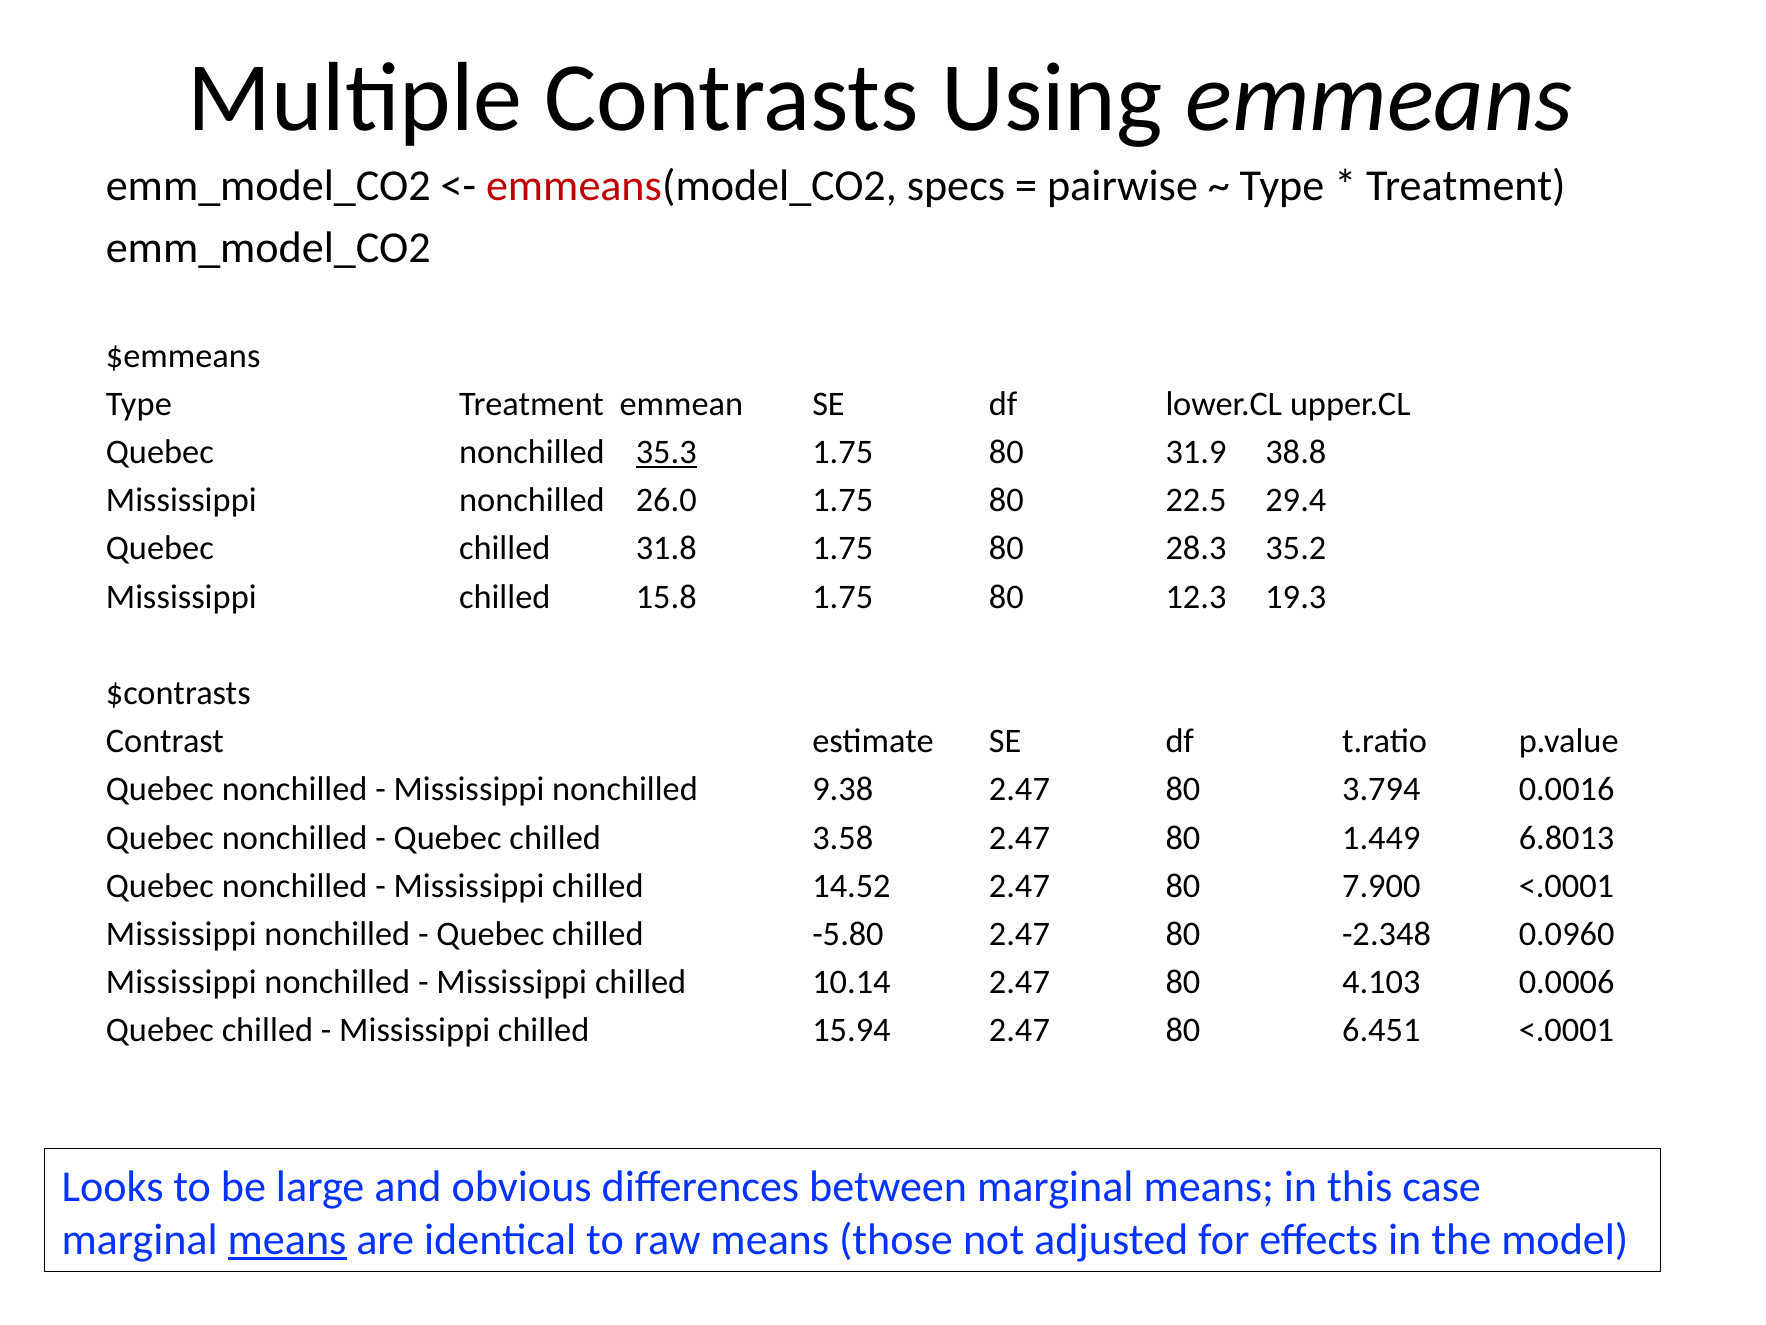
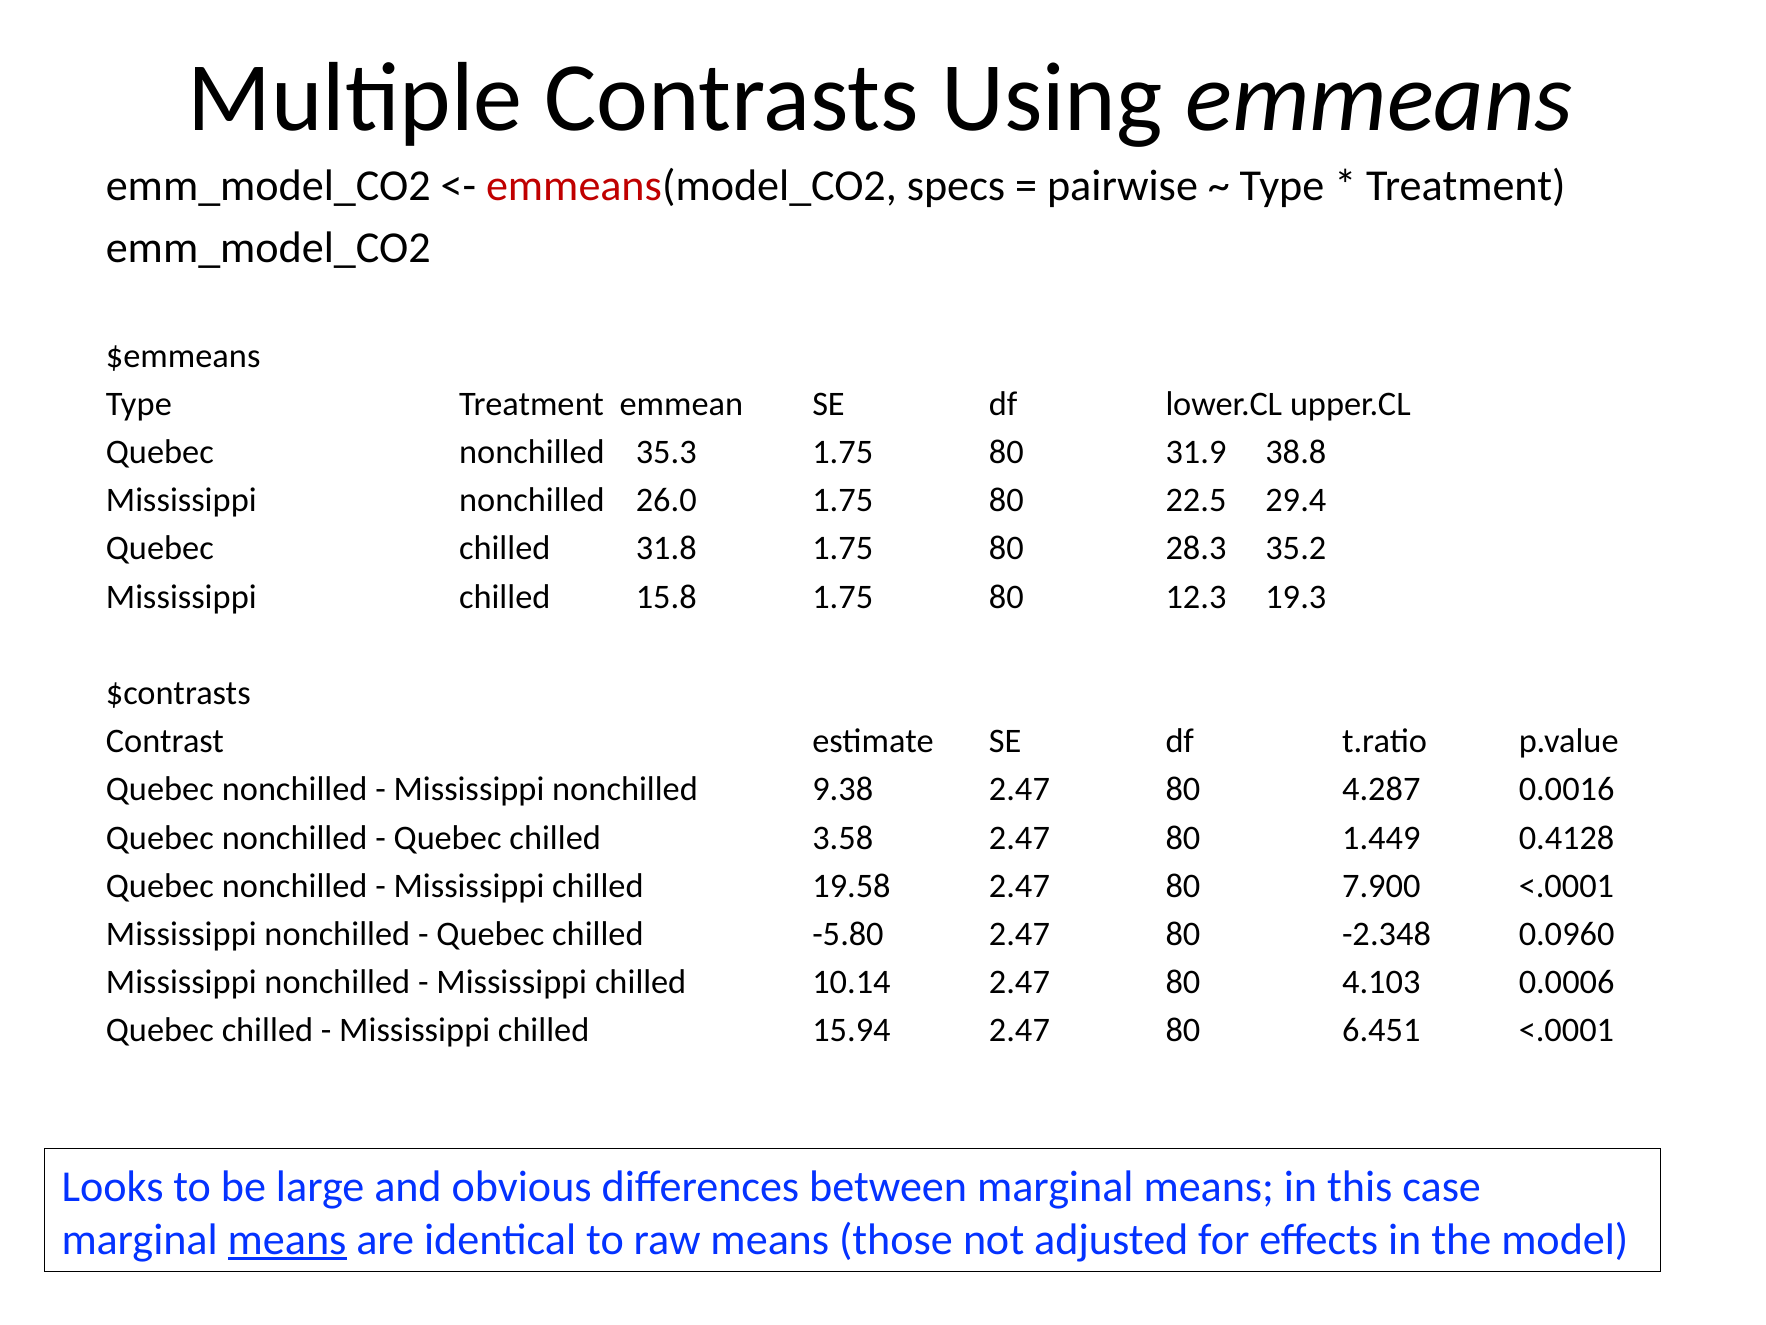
35.3 underline: present -> none (666, 452)
3.794: 3.794 -> 4.287 (1381, 789)
6.8013: 6.8013 -> 0.4128 (1567, 837)
14.52: 14.52 -> 19.58 (851, 886)
